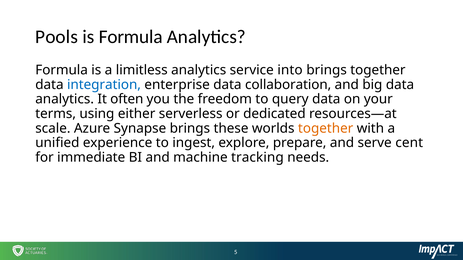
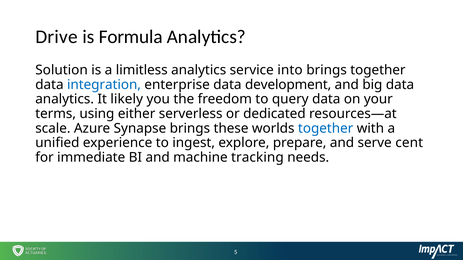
Pools: Pools -> Drive (57, 37)
Formula: Formula -> Solution (62, 70)
collaboration: collaboration -> development (288, 85)
often: often -> likely (127, 99)
together colour: orange -> blue (326, 128)
